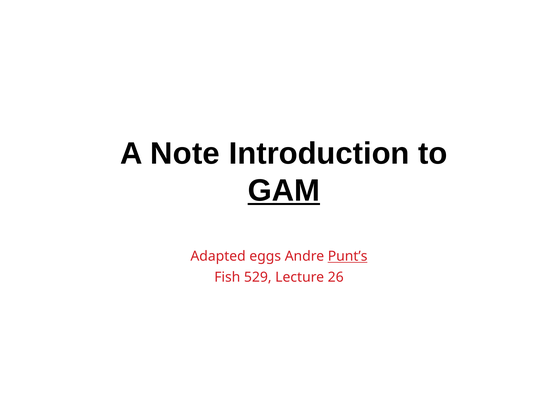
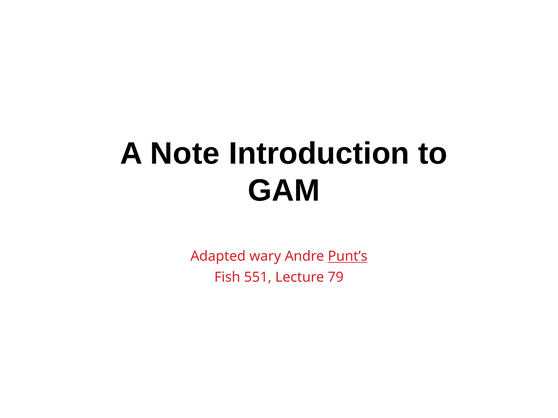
GAM underline: present -> none (284, 191)
eggs: eggs -> wary (265, 257)
529: 529 -> 551 (258, 278)
26: 26 -> 79 (336, 278)
